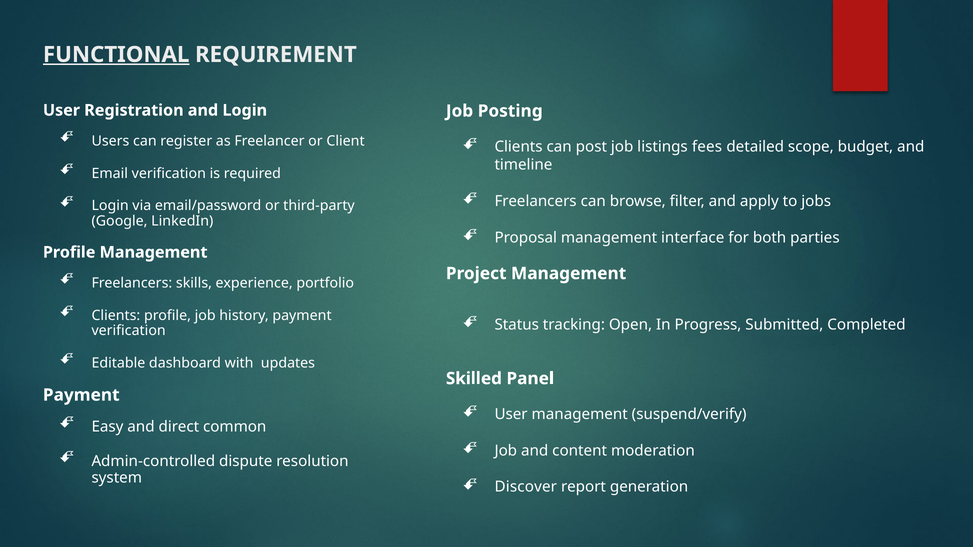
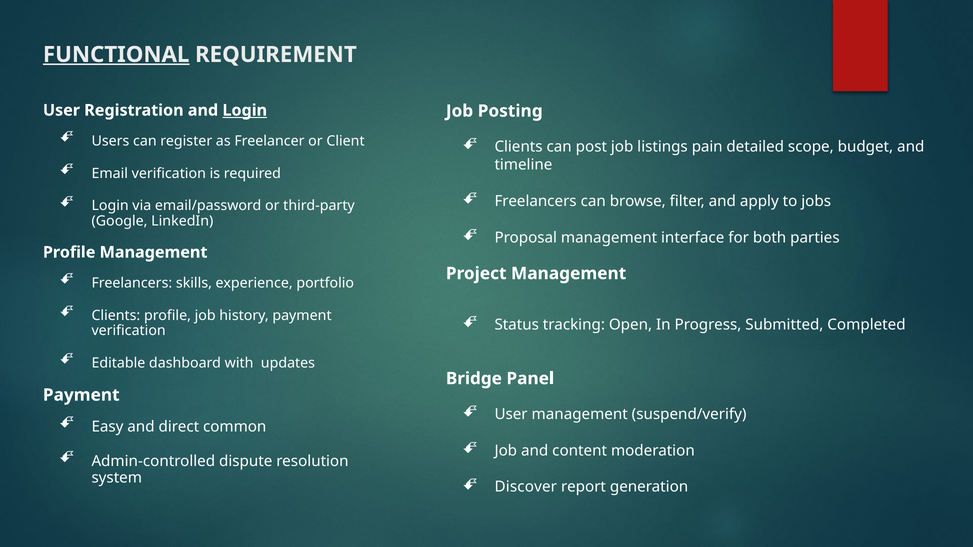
Login underline: none -> present (245, 110)
fees: fees -> pain (707, 147)
Skilled: Skilled -> Bridge (474, 379)
